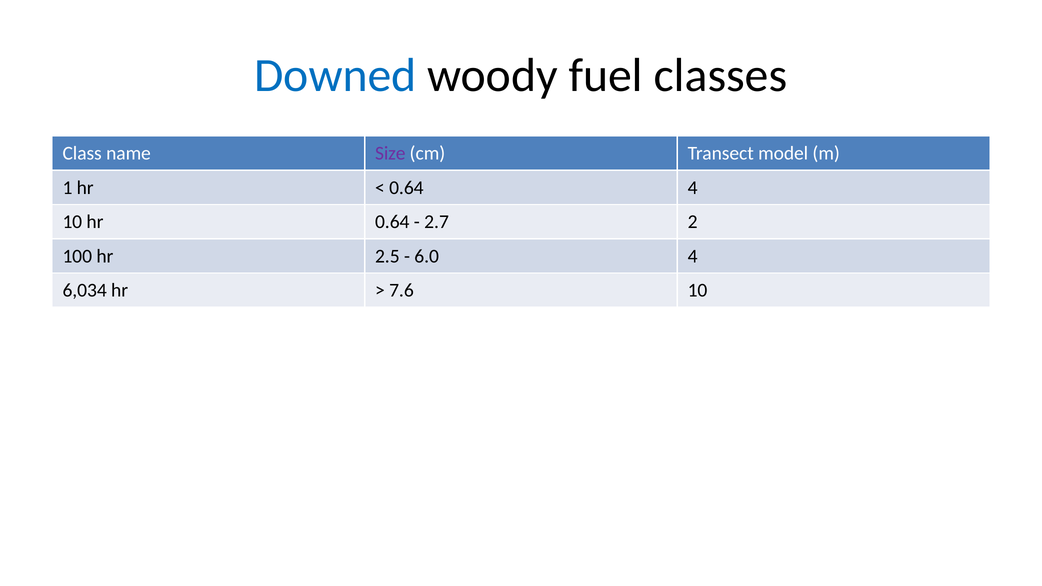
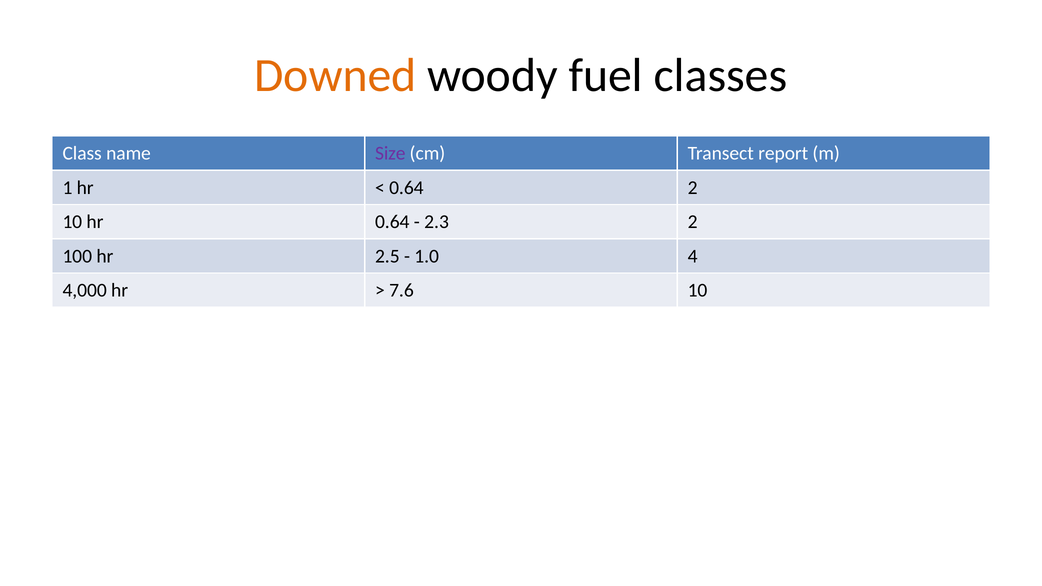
Downed colour: blue -> orange (335, 76)
model: model -> report (783, 153)
0.64 4: 4 -> 2 (693, 188)
2.7: 2.7 -> 2.3 (437, 222)
6.0: 6.0 -> 1.0 (427, 256)
6,034: 6,034 -> 4,000 (85, 290)
